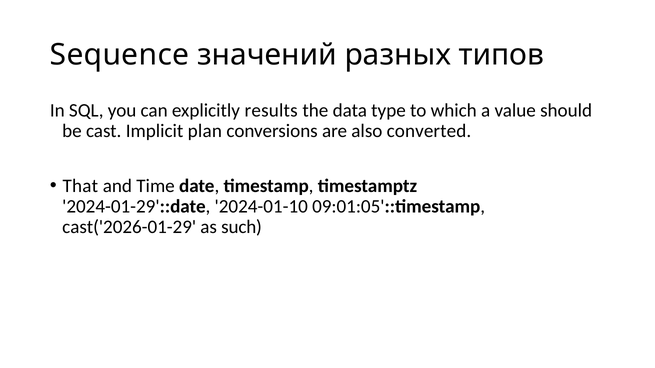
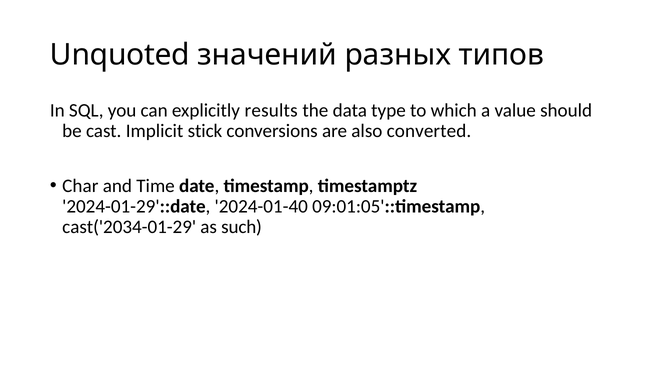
Sequence: Sequence -> Unquoted (120, 55)
plan: plan -> stick (205, 131)
That: That -> Char (80, 186)
2024-01-10: 2024-01-10 -> 2024-01-40 (261, 207)
cast('2026-01-29: cast('2026-01-29 -> cast('2034-01-29 (129, 227)
